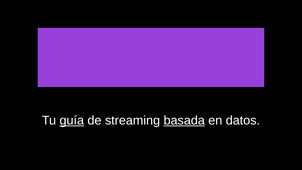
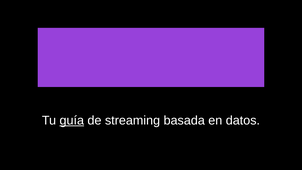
basada underline: present -> none (184, 120)
